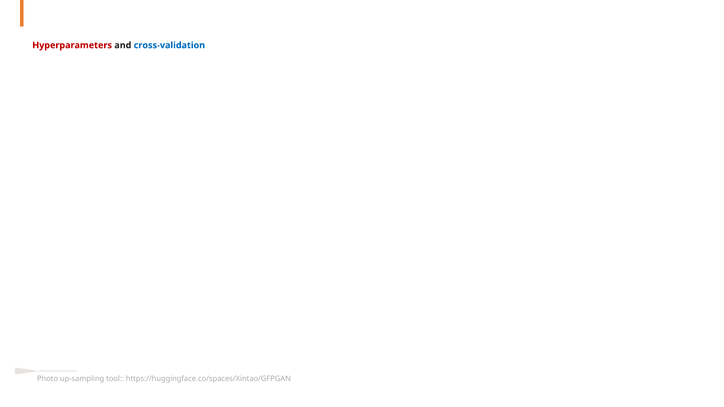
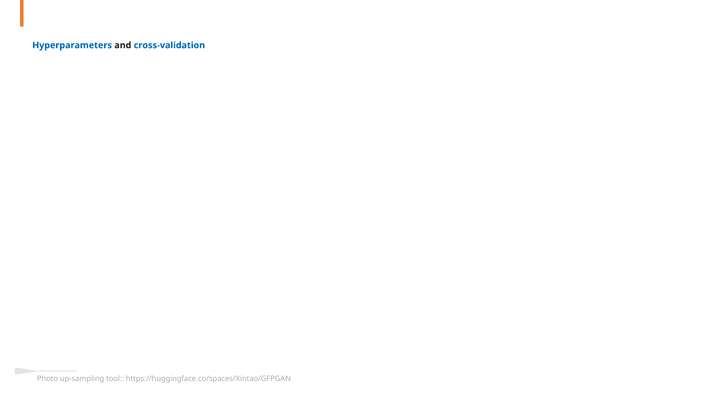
Hyperparameters colour: red -> blue (72, 45)
